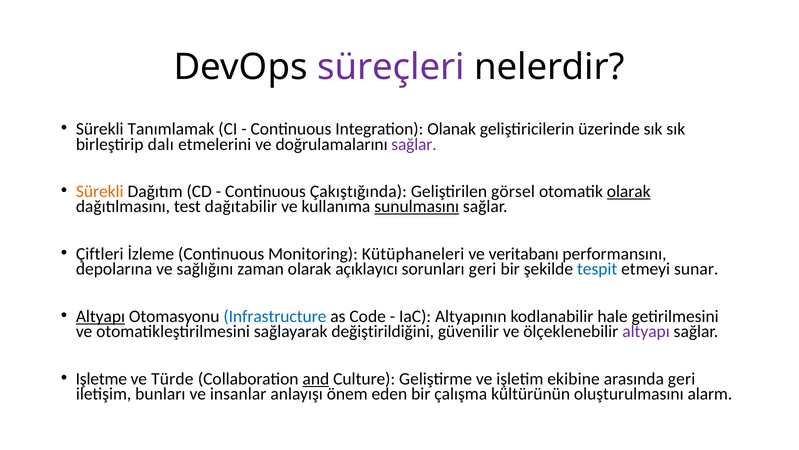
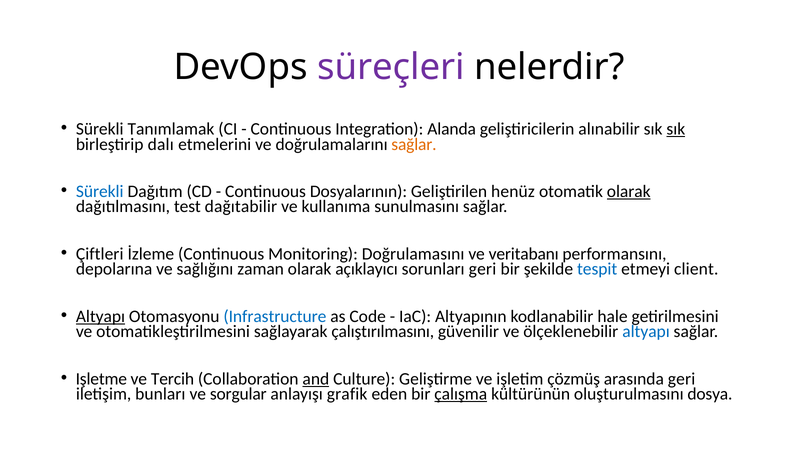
Olanak: Olanak -> Alanda (452, 129)
üzerinde: üzerinde -> alınabilir (609, 129)
sık underline: none -> present (676, 129)
sağlar colour: purple -> orange (414, 144)
Sürekli colour: orange -> blue (100, 191)
Çakıştığında: Çakıştığında -> Dosyalarının (358, 191)
görsel: görsel -> henüz (513, 191)
sunulmasını underline: present -> none (417, 206)
Kütüphaneleri: Kütüphaneleri -> Doğrulamasını (413, 254)
sunar: sunar -> client (696, 269)
değiştirildiğini: değiştirildiğini -> çalıştırılmasını (383, 331)
altyapı colour: purple -> blue (646, 331)
Türde: Türde -> Tercih (172, 378)
ekibine: ekibine -> çözmüş (574, 378)
insanlar: insanlar -> sorgular (238, 394)
önem: önem -> grafik (347, 394)
çalışma underline: none -> present (461, 394)
alarm: alarm -> dosya (710, 394)
